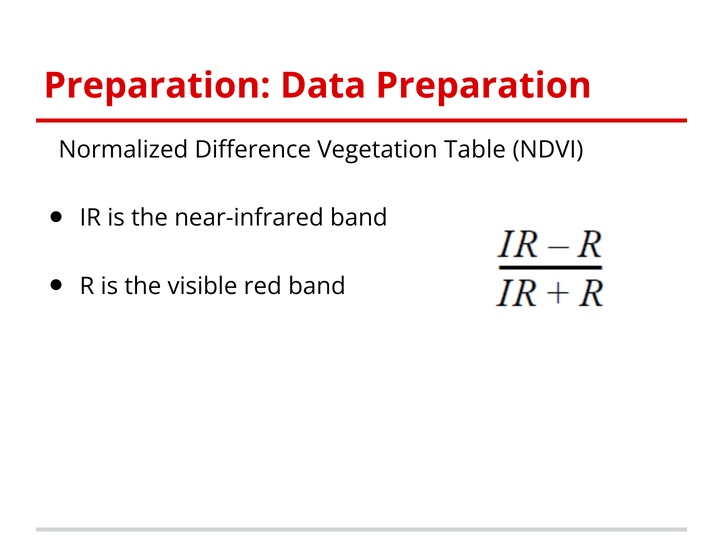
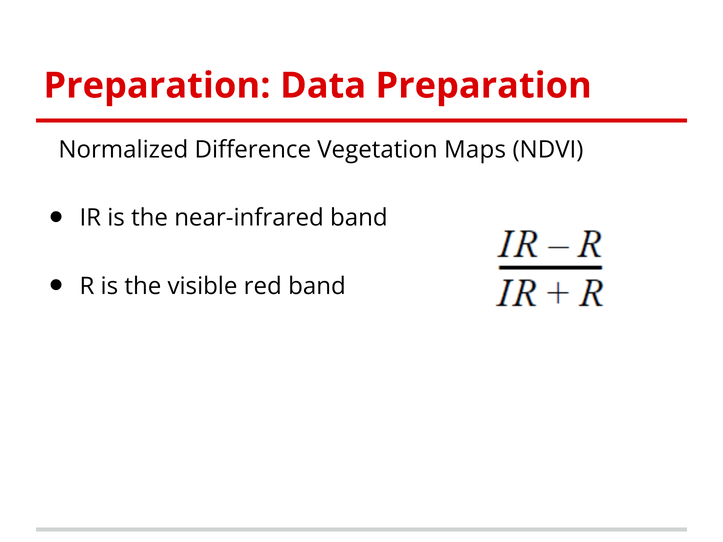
Table: Table -> Maps (475, 150)
